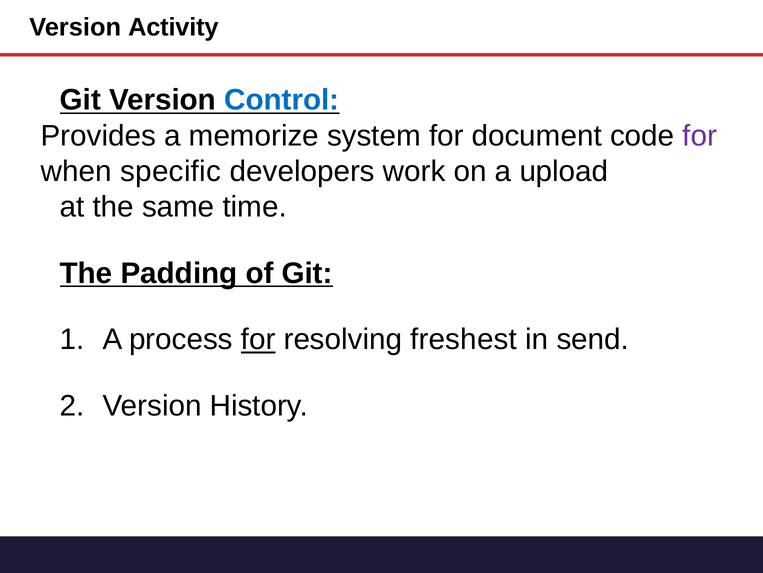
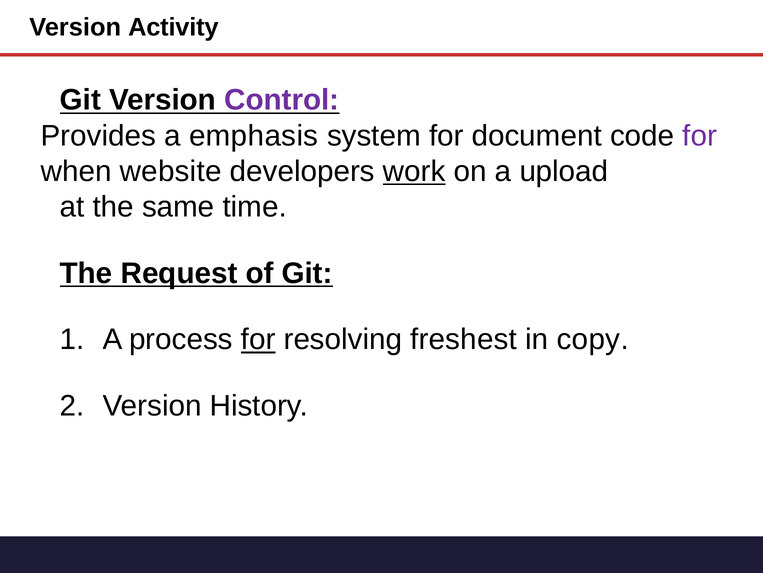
Control colour: blue -> purple (282, 100)
memorize: memorize -> emphasis (254, 136)
specific: specific -> website (171, 171)
work underline: none -> present (414, 171)
Padding: Padding -> Request (179, 273)
send: send -> copy (593, 339)
